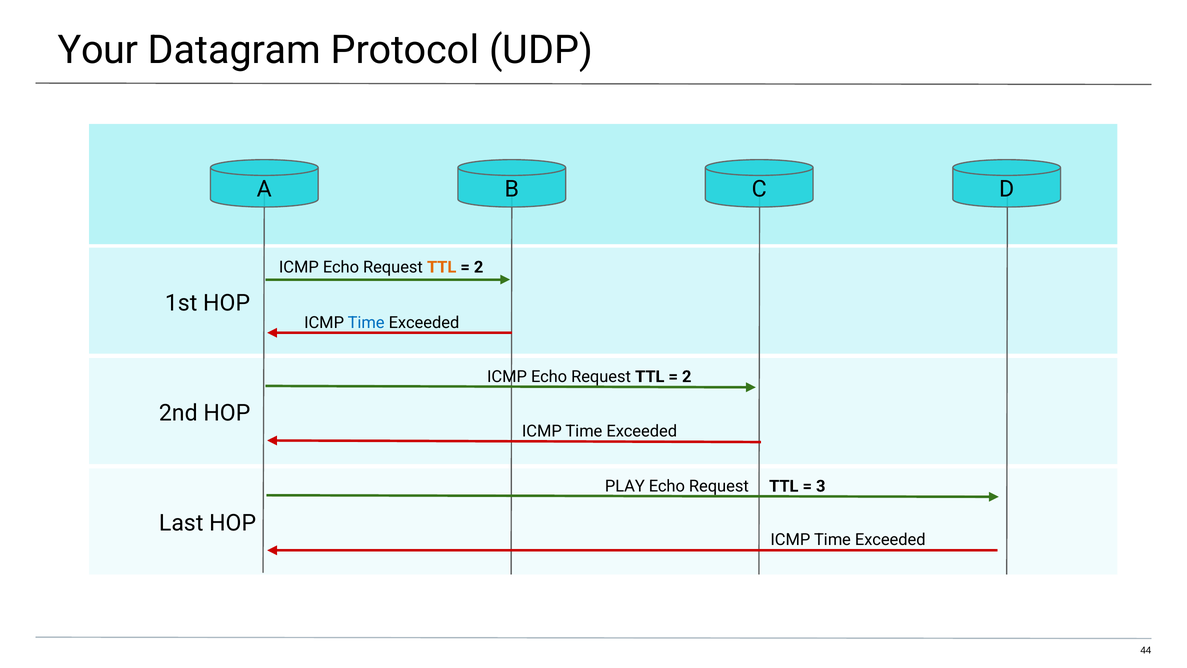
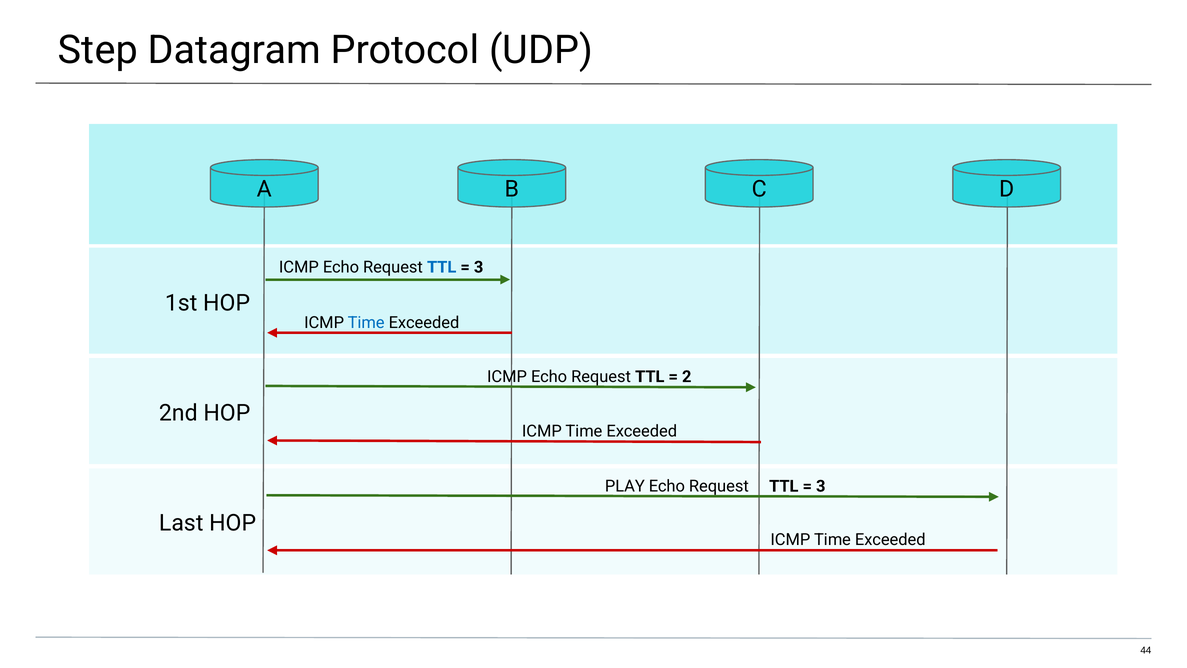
Your: Your -> Step (98, 50)
TTL colour: orange -> blue (442, 267)
2: 2 -> 3 (479, 267)
